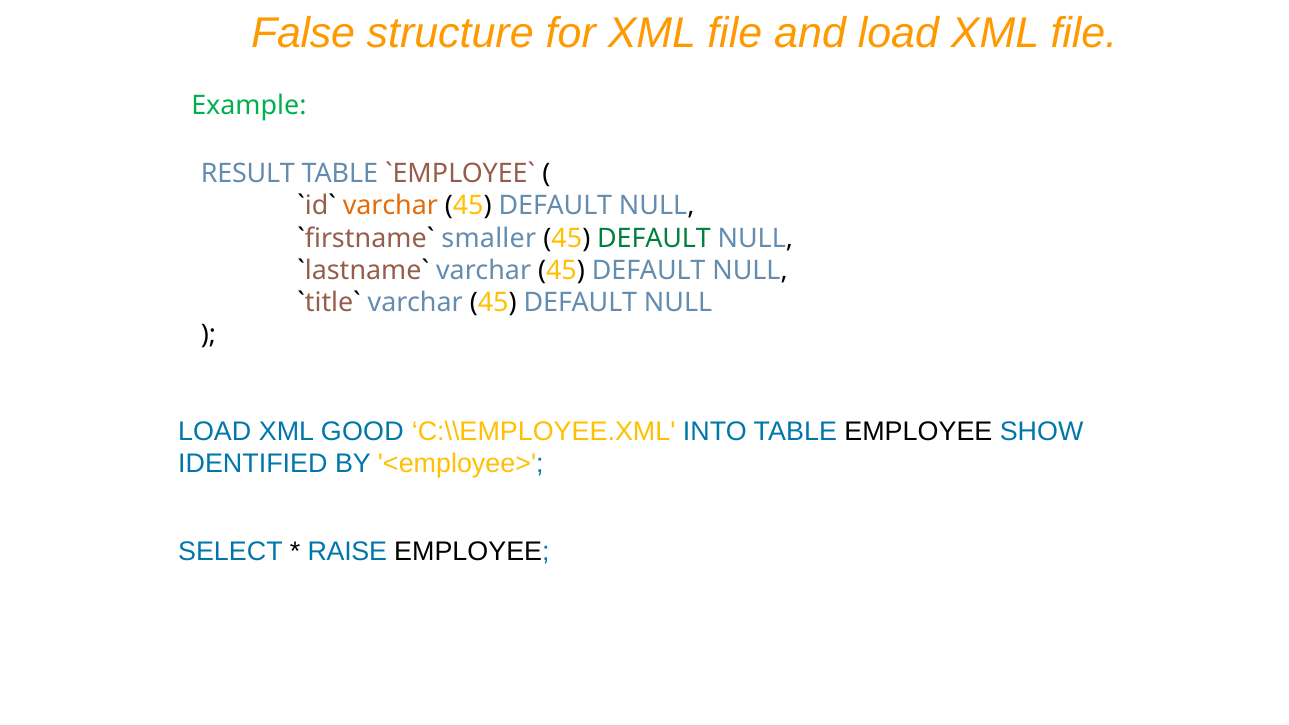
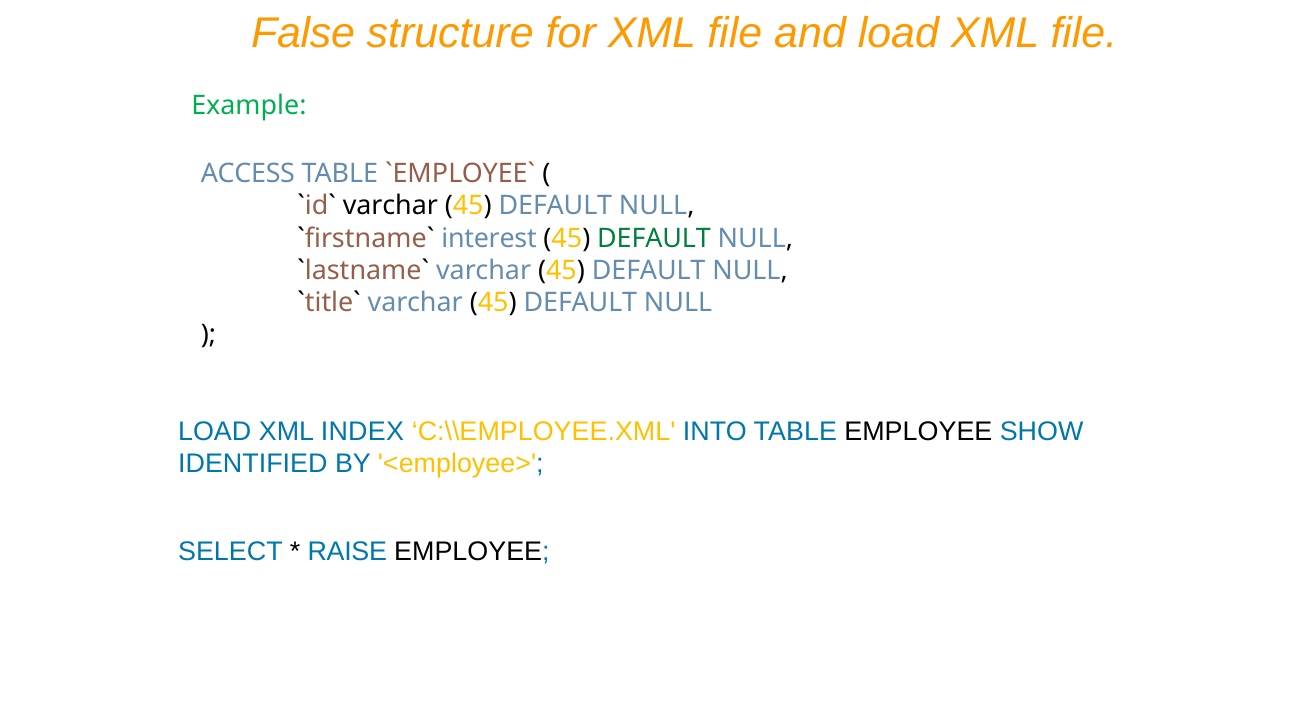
RESULT: RESULT -> ACCESS (248, 174)
varchar colour: orange -> black (390, 206)
smaller: smaller -> interest (489, 238)
GOOD: GOOD -> INDEX (362, 431)
